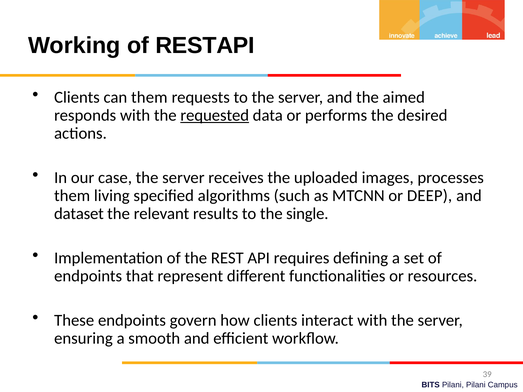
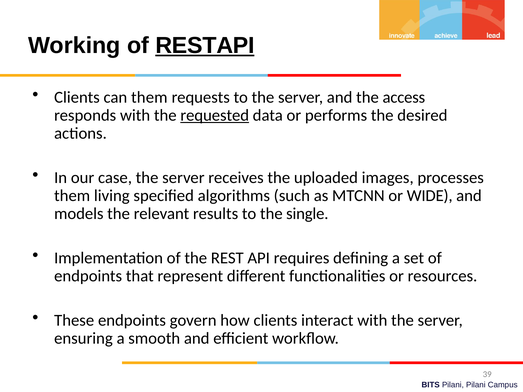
RESTAPI underline: none -> present (205, 46)
aimed: aimed -> access (404, 97)
DEEP: DEEP -> WIDE (430, 196)
dataset: dataset -> models (79, 214)
